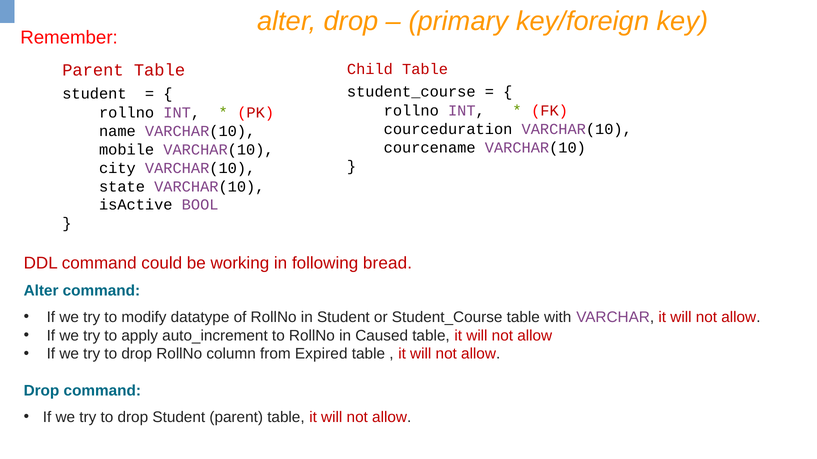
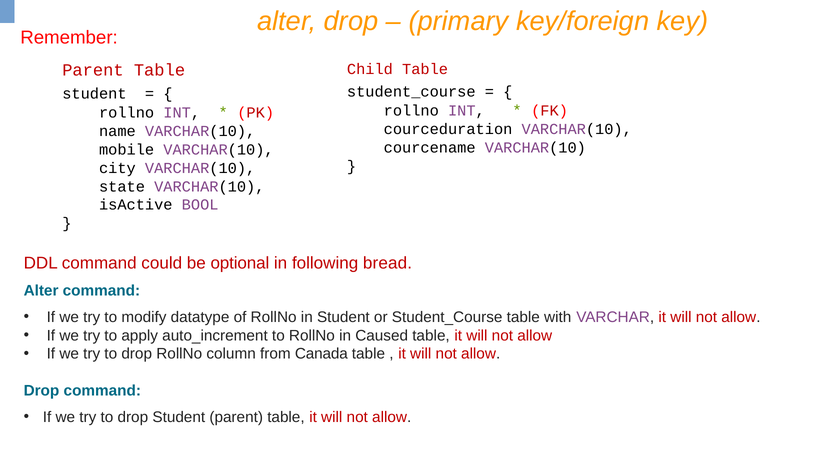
working: working -> optional (240, 264)
Expired: Expired -> Canada (321, 354)
